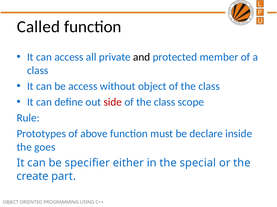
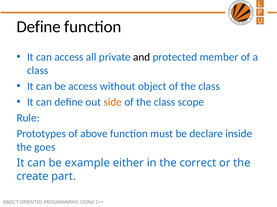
Called: Called -> Define (39, 27)
side colour: red -> orange (113, 102)
specifier: specifier -> example (87, 163)
special: special -> correct (198, 163)
